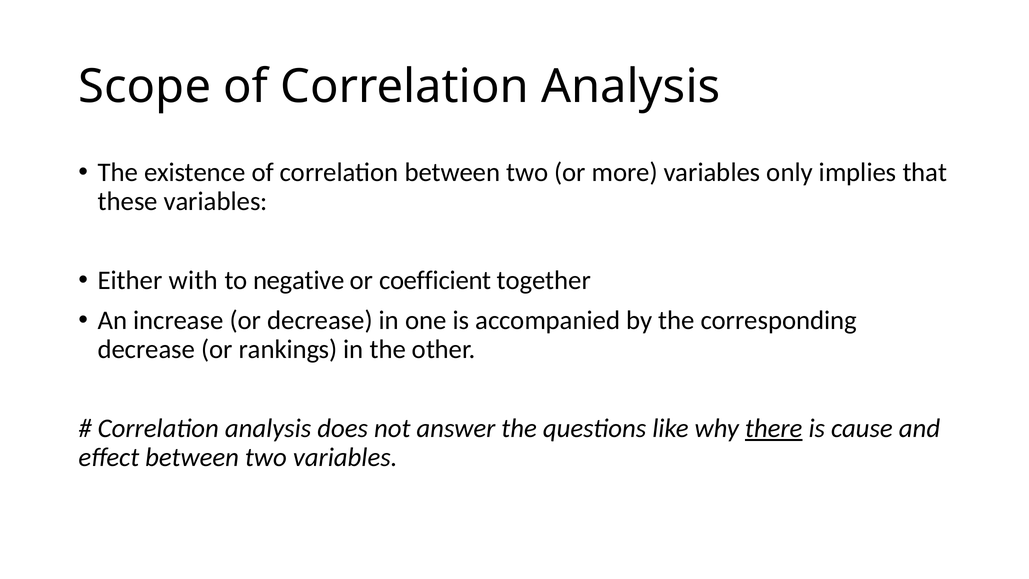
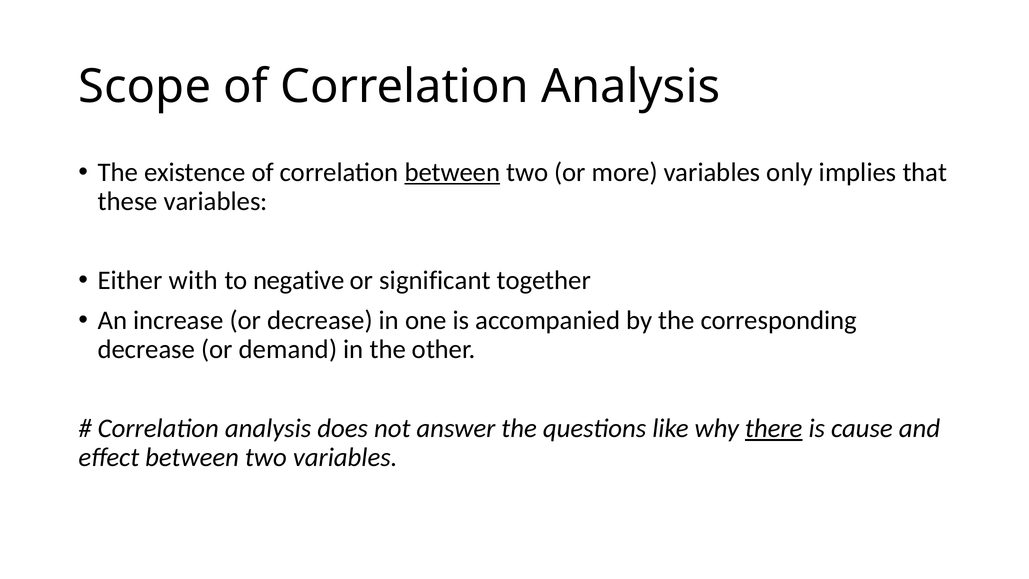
between underline: none -> present (452, 172)
coefficient: coefficient -> significant (435, 280)
rankings: rankings -> demand (288, 349)
